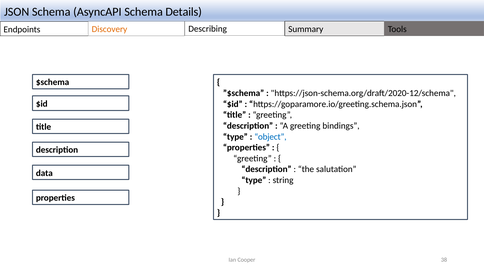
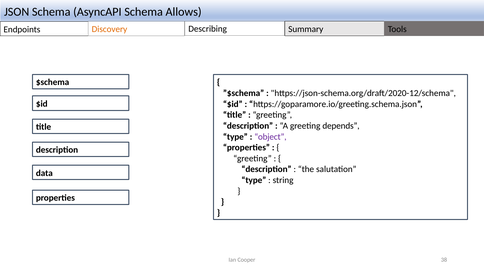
Details: Details -> Allows (184, 12)
bindings: bindings -> depends (341, 126)
object colour: blue -> purple (270, 137)
